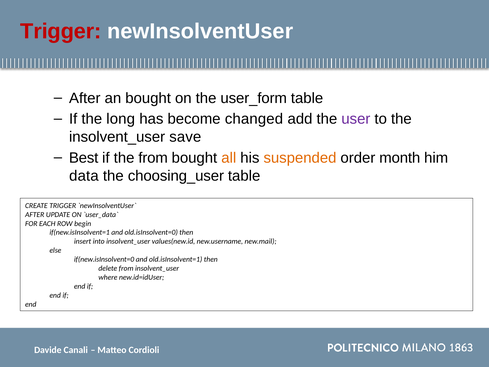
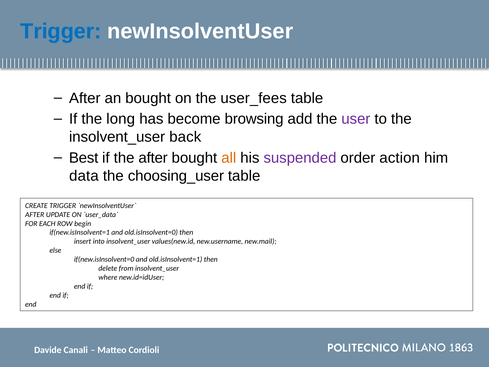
Trigger colour: red -> blue (61, 31)
user_form: user_form -> user_fees (254, 98)
changed: changed -> browsing (254, 119)
save: save -> back (185, 137)
the from: from -> after (153, 158)
suspended colour: orange -> purple (300, 158)
month: month -> action (400, 158)
